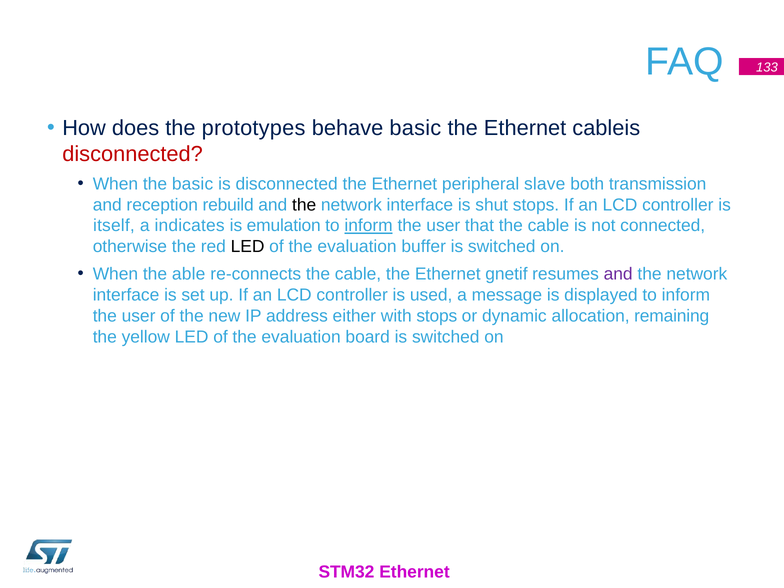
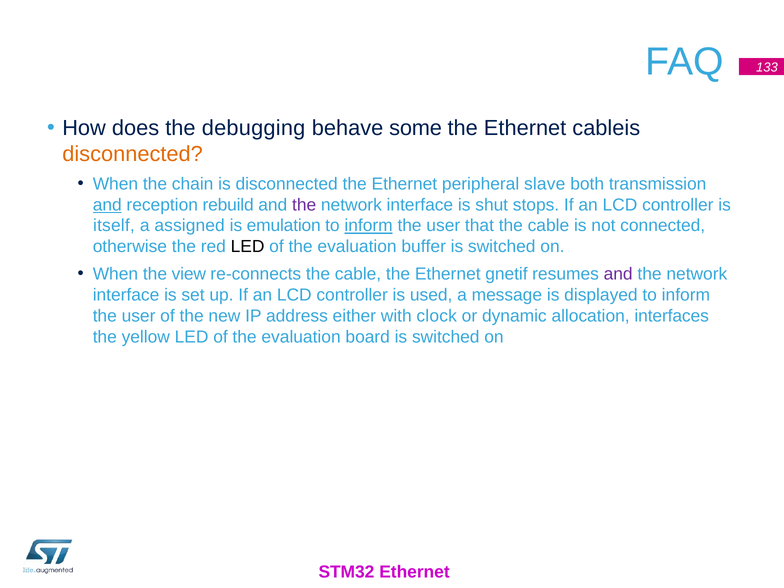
prototypes: prototypes -> debugging (254, 128)
behave basic: basic -> some (416, 128)
disconnected colour: red -> orange (133, 154)
the basic: basic -> chain (193, 184)
and underline: none -> present (107, 205)
the colour: black -> purple (304, 205)
indicates: indicates -> assigned (190, 226)
able: able -> view (189, 274)
with stops: stops -> clock (437, 316)
remaining: remaining -> interfaces (672, 316)
